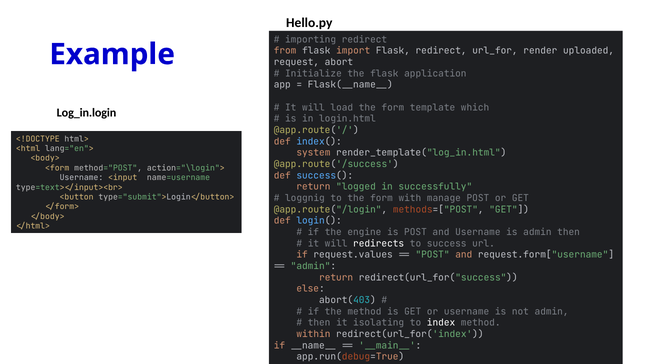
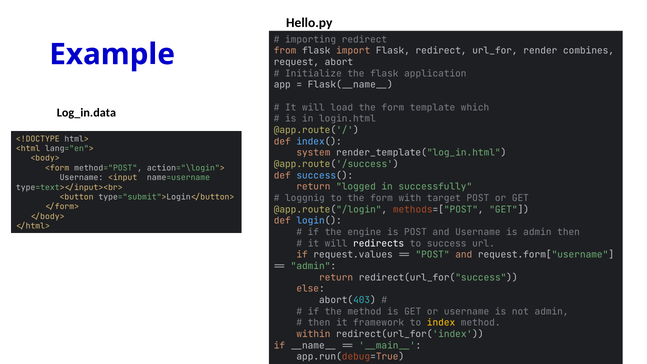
render_uploaded: render_uploaded -> render_combines (569, 51)
Log_in.login: Log_in.login -> Log_in.data (86, 113)
manage: manage -> target (444, 198)
isolating: isolating -> framework (379, 323)
index colour: white -> yellow (441, 323)
